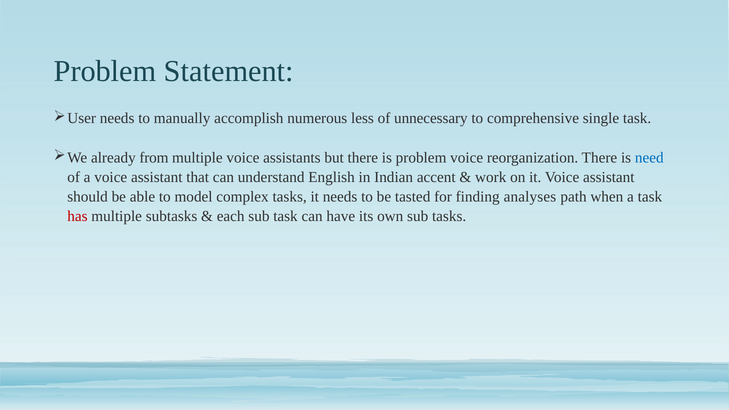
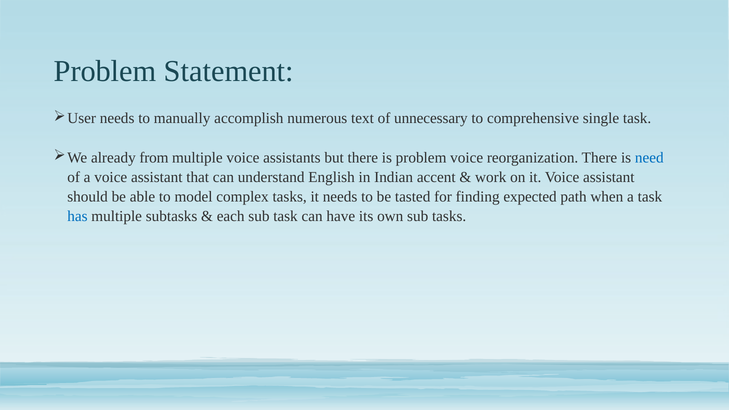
less: less -> text (362, 118)
analyses: analyses -> expected (530, 197)
has colour: red -> blue (77, 216)
